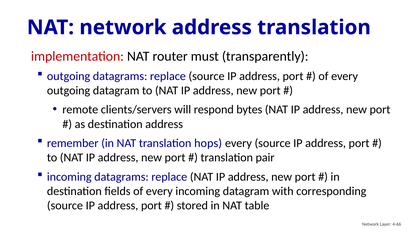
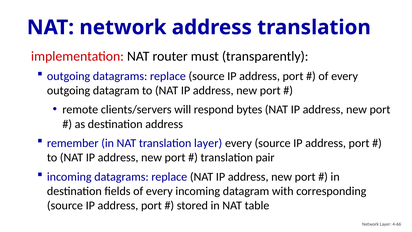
translation hops: hops -> layer (208, 143)
